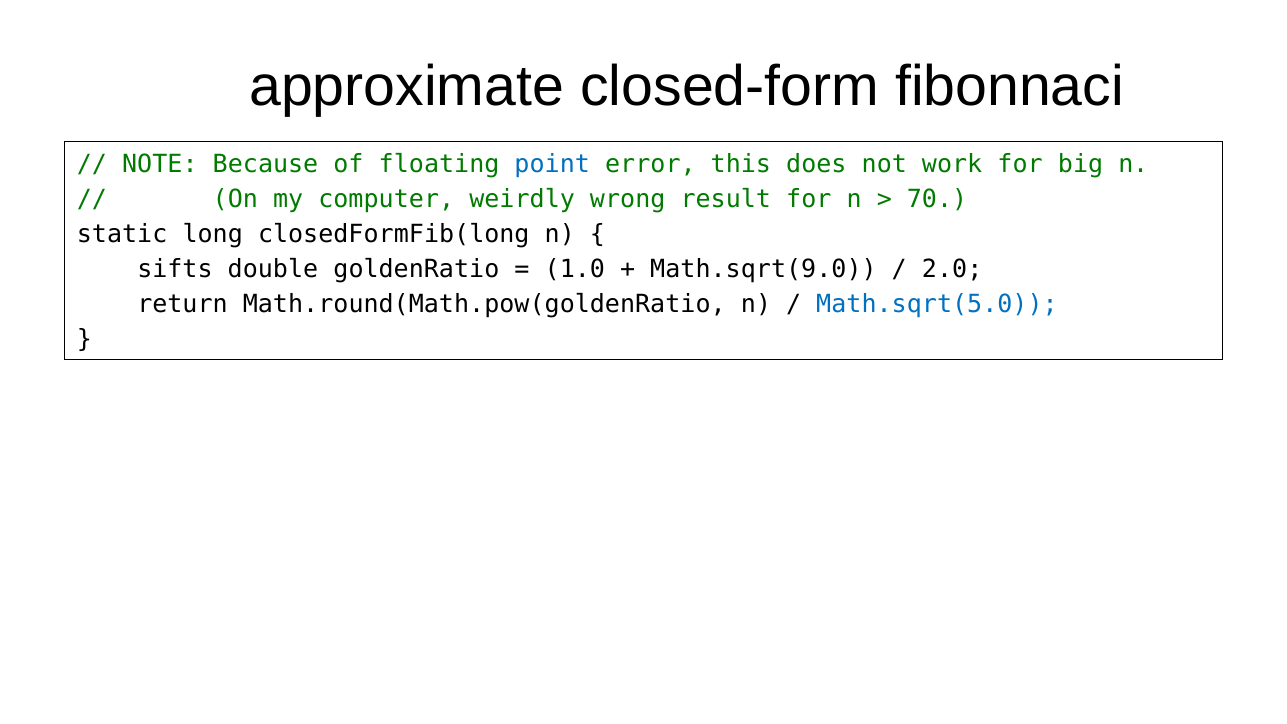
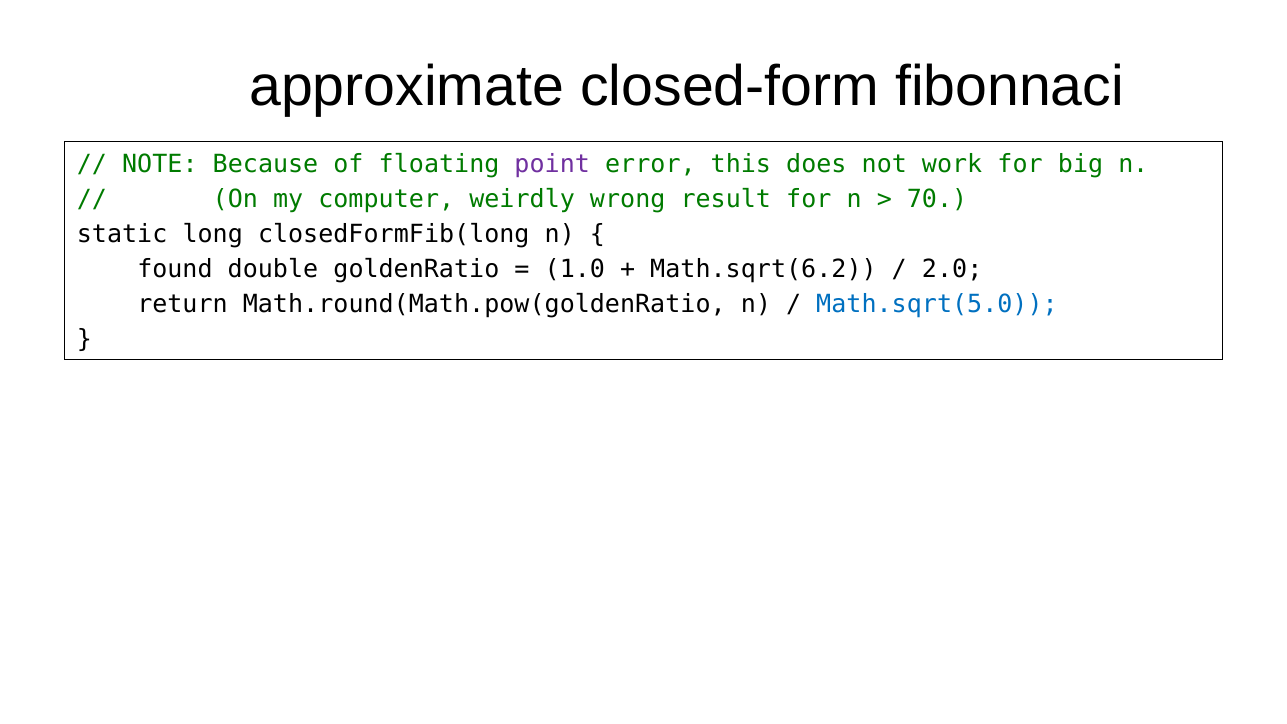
point colour: blue -> purple (552, 164)
sifts: sifts -> found (175, 270)
Math.sqrt(9.0: Math.sqrt(9.0 -> Math.sqrt(6.2 (763, 270)
